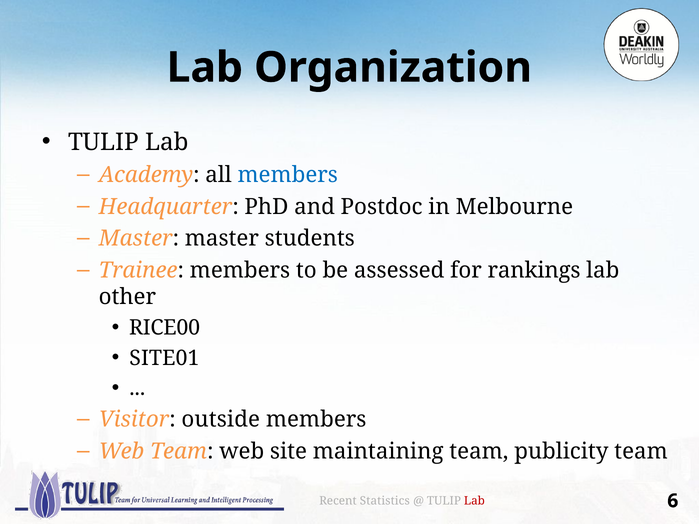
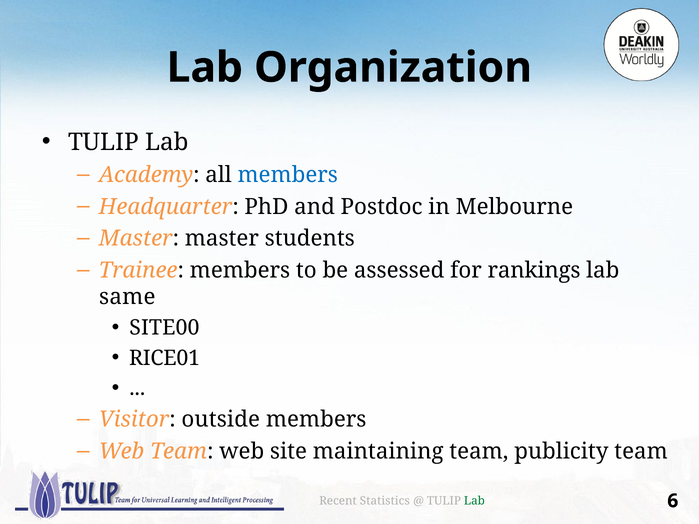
other: other -> same (127, 297)
RICE00: RICE00 -> SITE00 (164, 328)
SITE01: SITE01 -> RICE01 (165, 358)
Lab colour: red -> green (474, 501)
